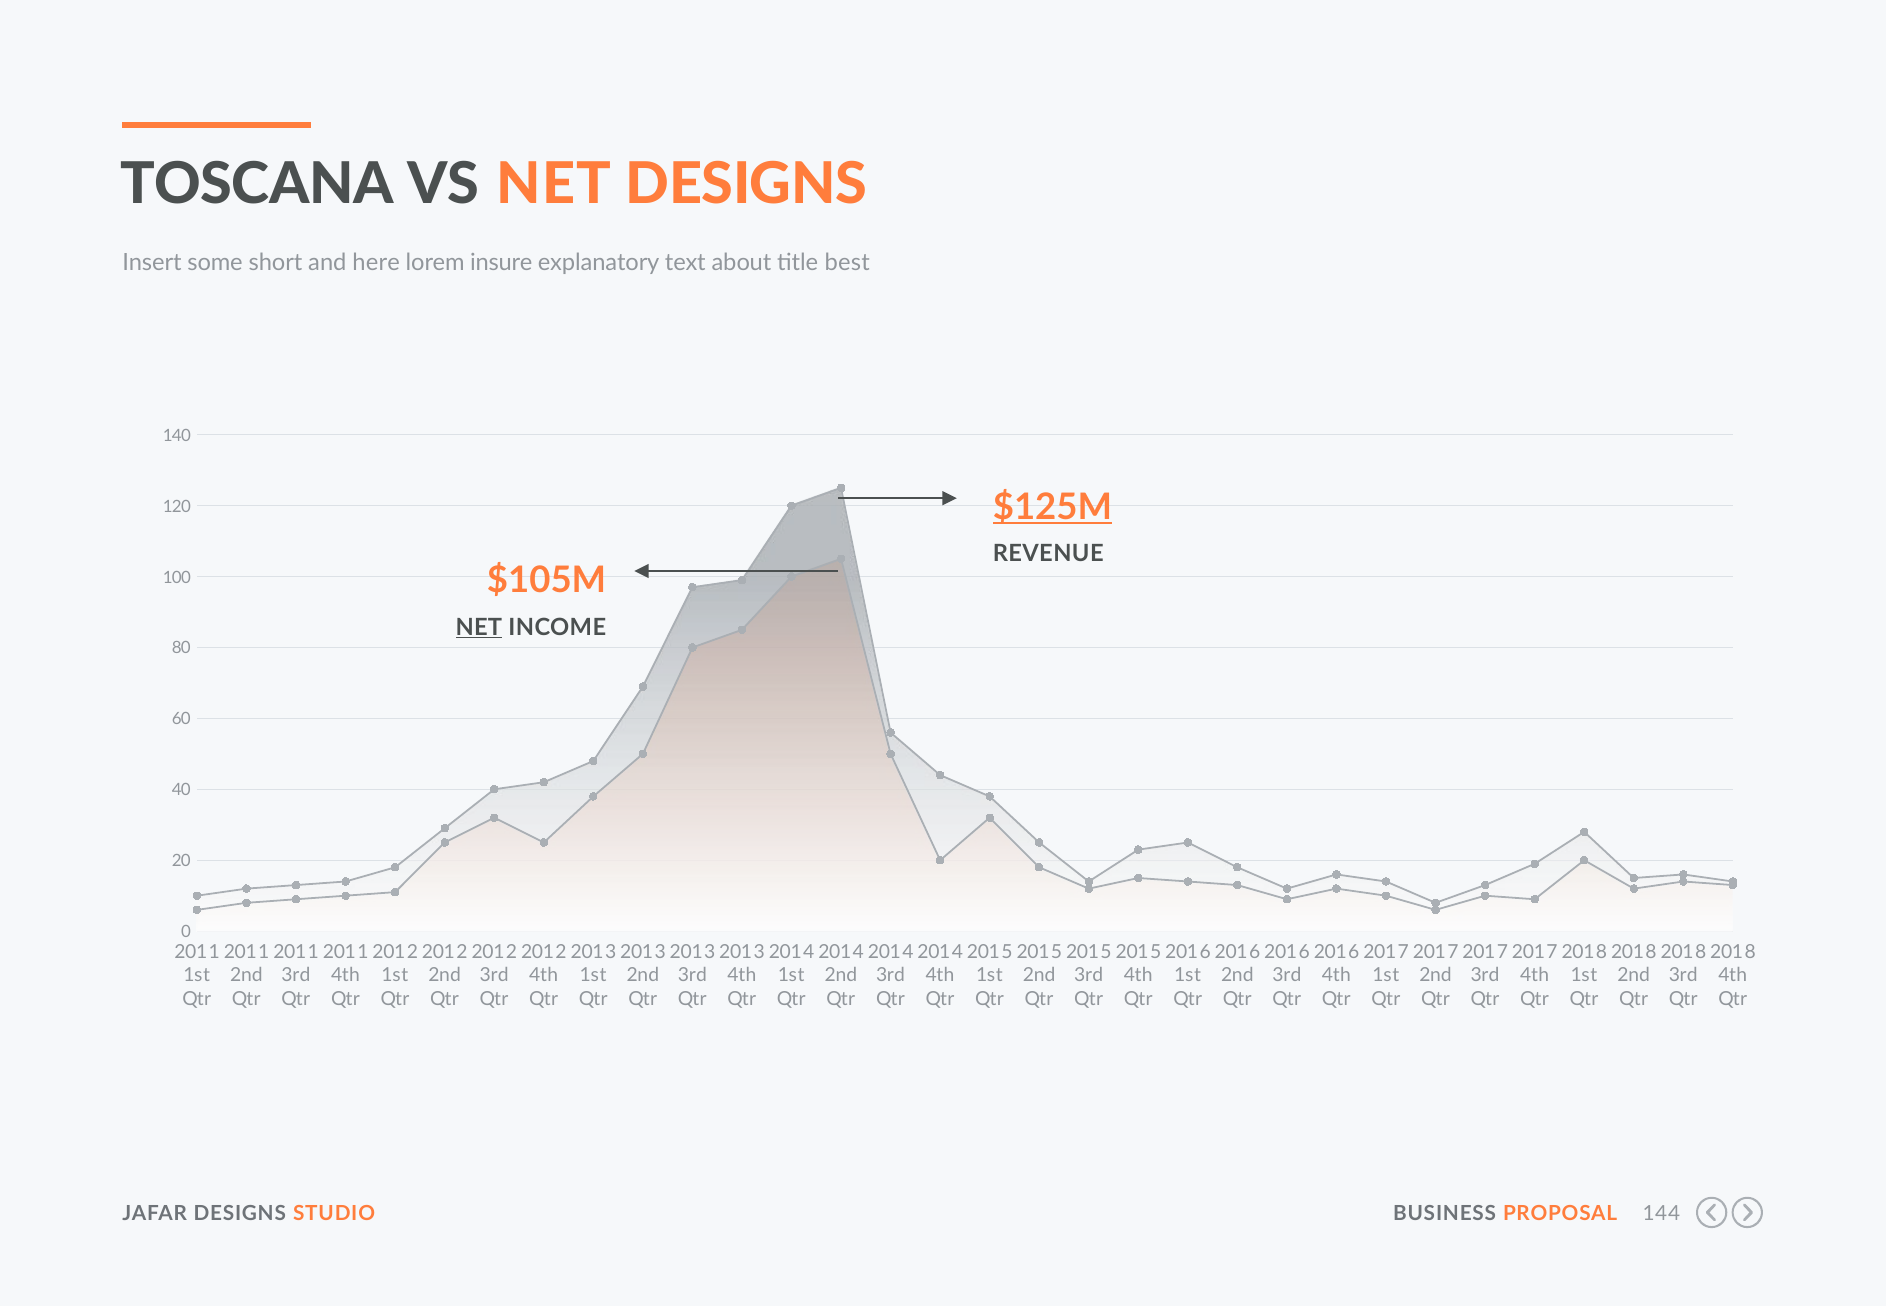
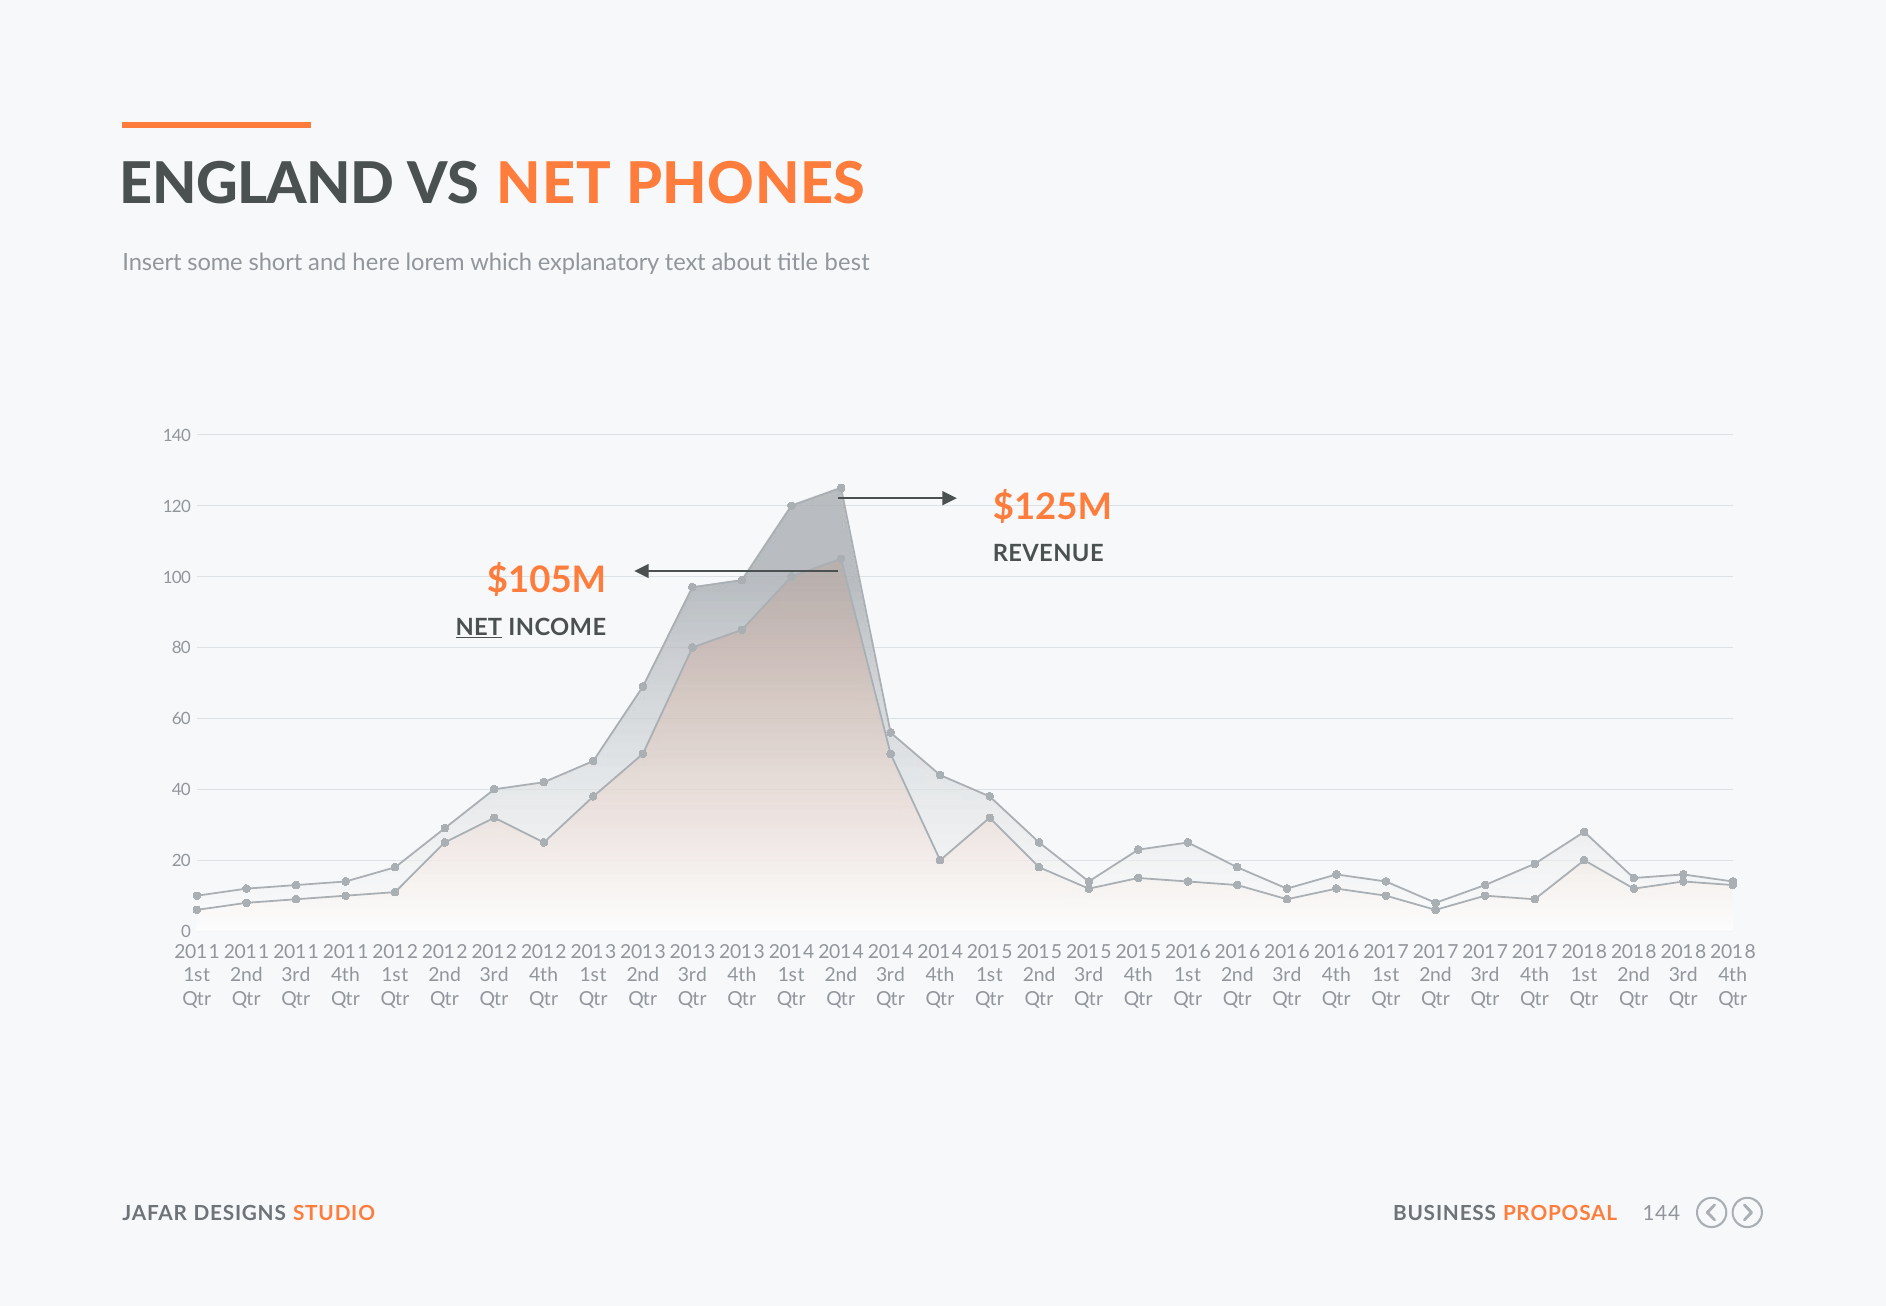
TOSCANA: TOSCANA -> ENGLAND (257, 185)
NET DESIGNS: DESIGNS -> PHONES (746, 185)
insure: insure -> which (501, 262)
$125M underline: present -> none (1053, 507)
